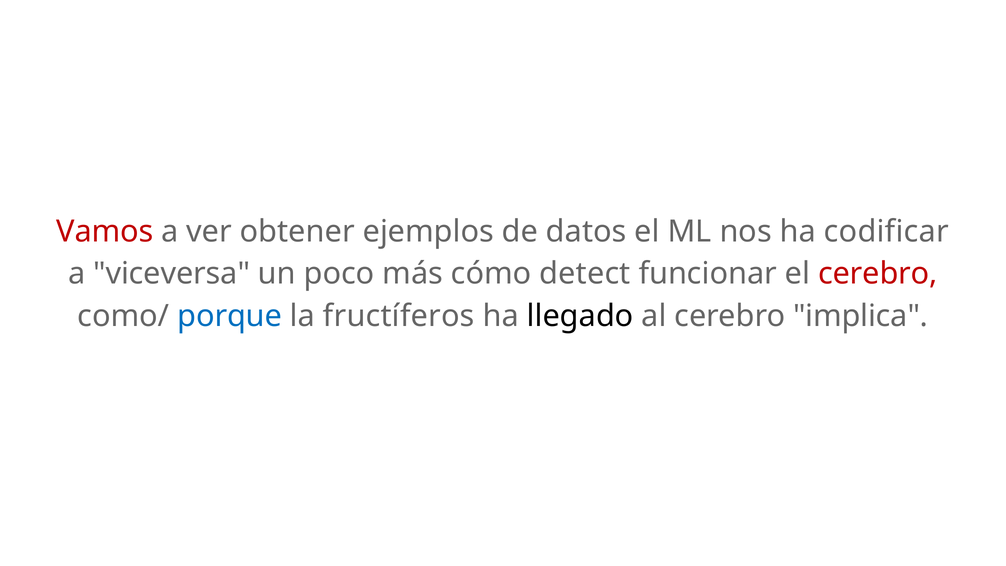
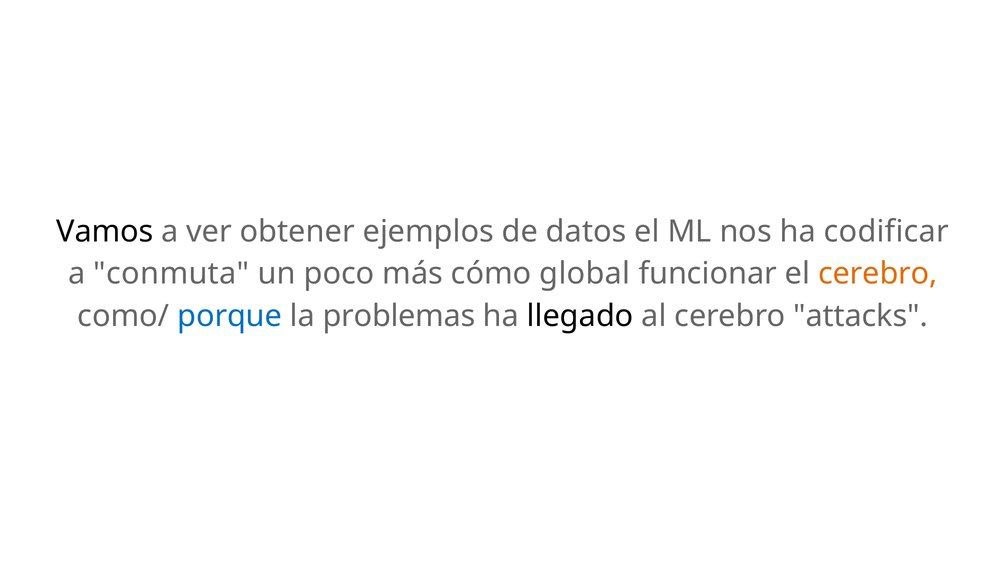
Vamos colour: red -> black (105, 231)
viceversa: viceversa -> conmuta (171, 274)
detect: detect -> global (585, 274)
cerebro colour: red -> orange (878, 274)
fructíferos: fructíferos -> problemas (399, 316)
implica: implica -> attacks (861, 316)
